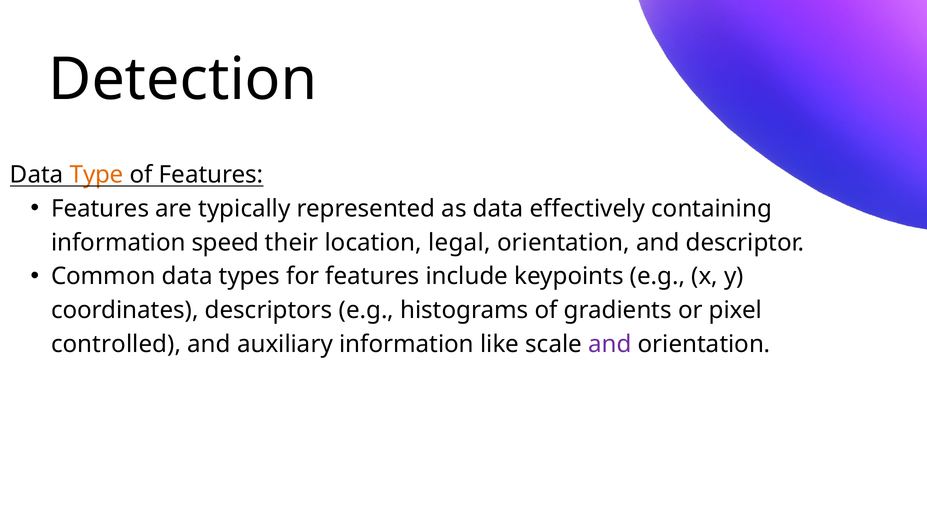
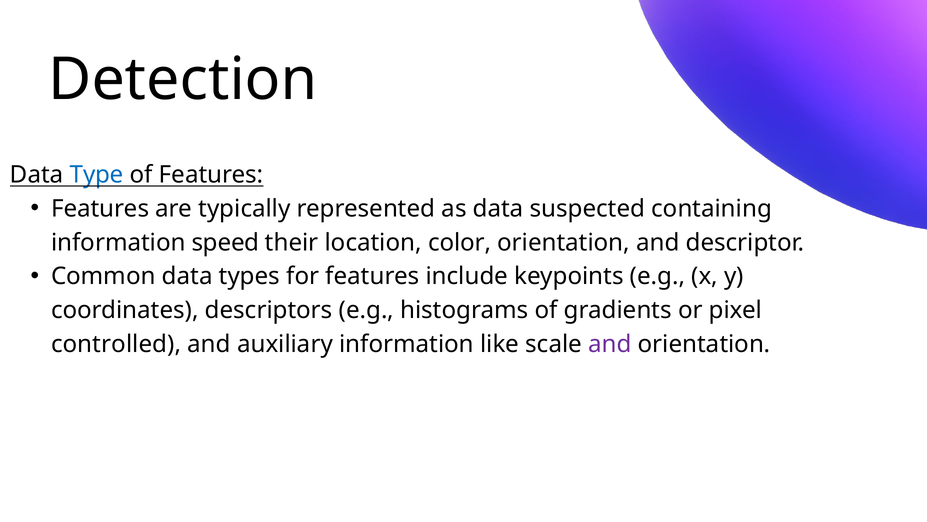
Type colour: orange -> blue (97, 175)
effectively: effectively -> suspected (587, 208)
legal: legal -> color (460, 242)
